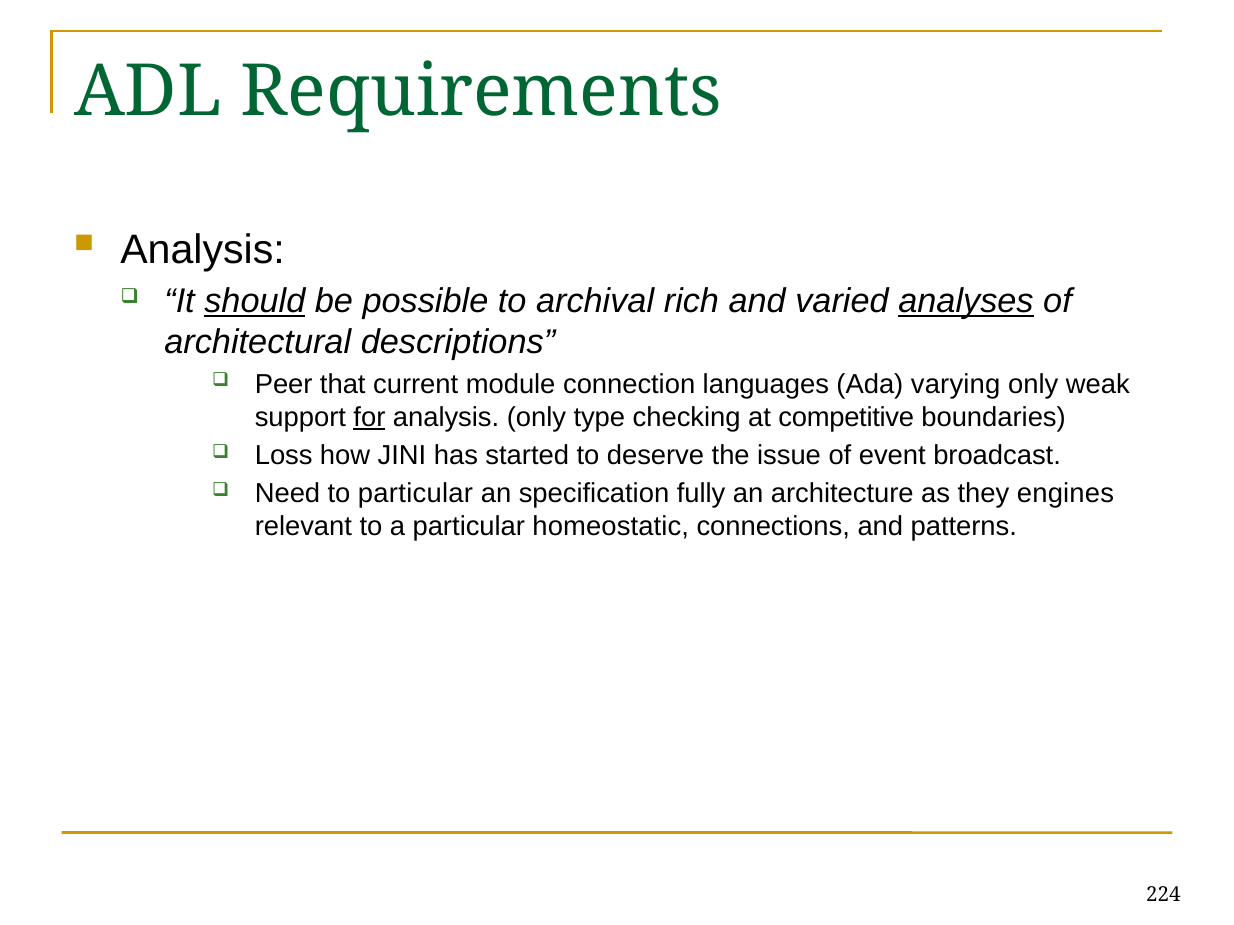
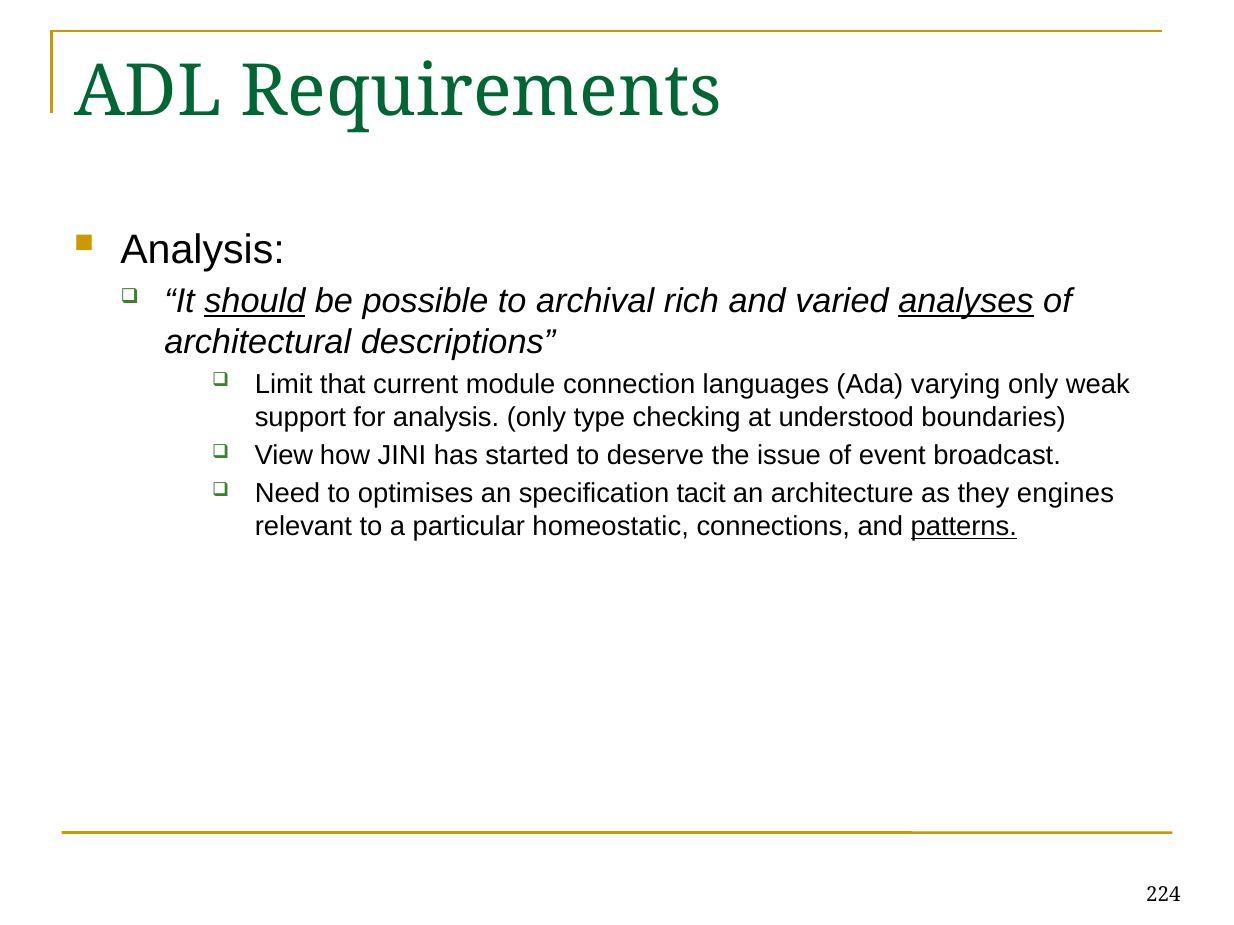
Peer: Peer -> Limit (284, 384)
for underline: present -> none (369, 417)
competitive: competitive -> understood (846, 417)
Loss: Loss -> View (284, 456)
to particular: particular -> optimises (416, 494)
fully: fully -> tacit (701, 494)
patterns underline: none -> present (964, 527)
